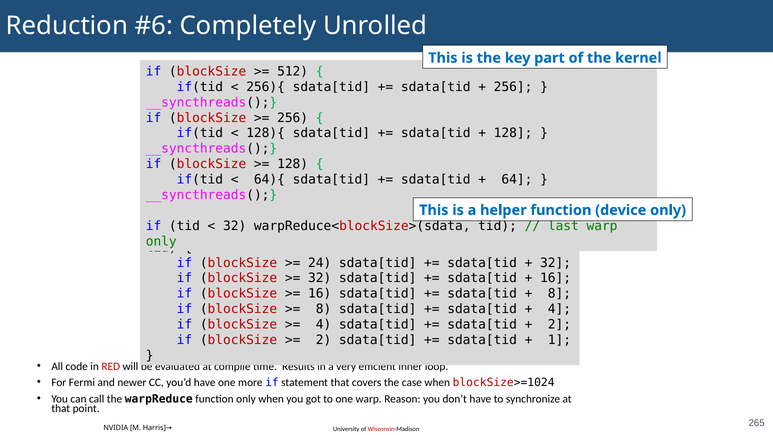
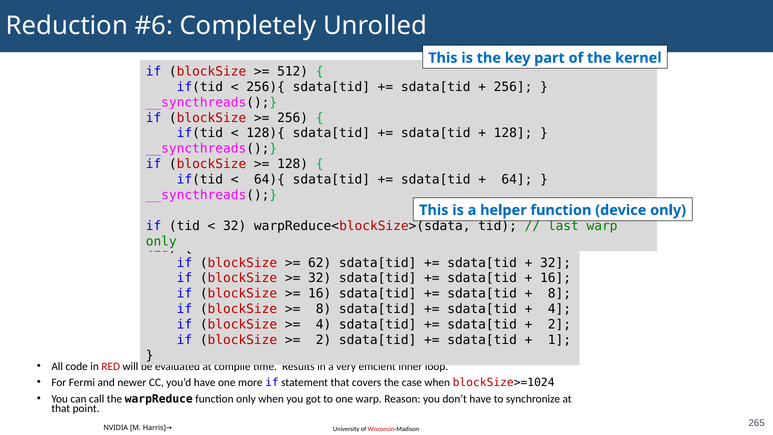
24: 24 -> 62 (320, 263)
